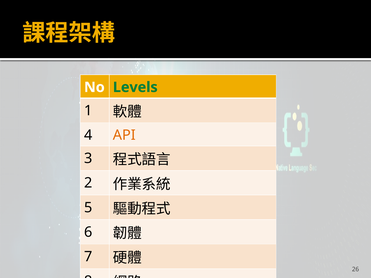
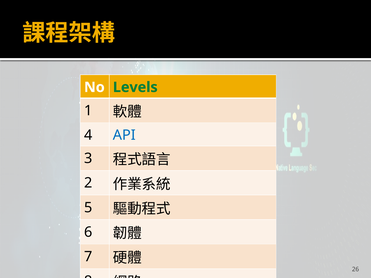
API colour: orange -> blue (124, 135)
